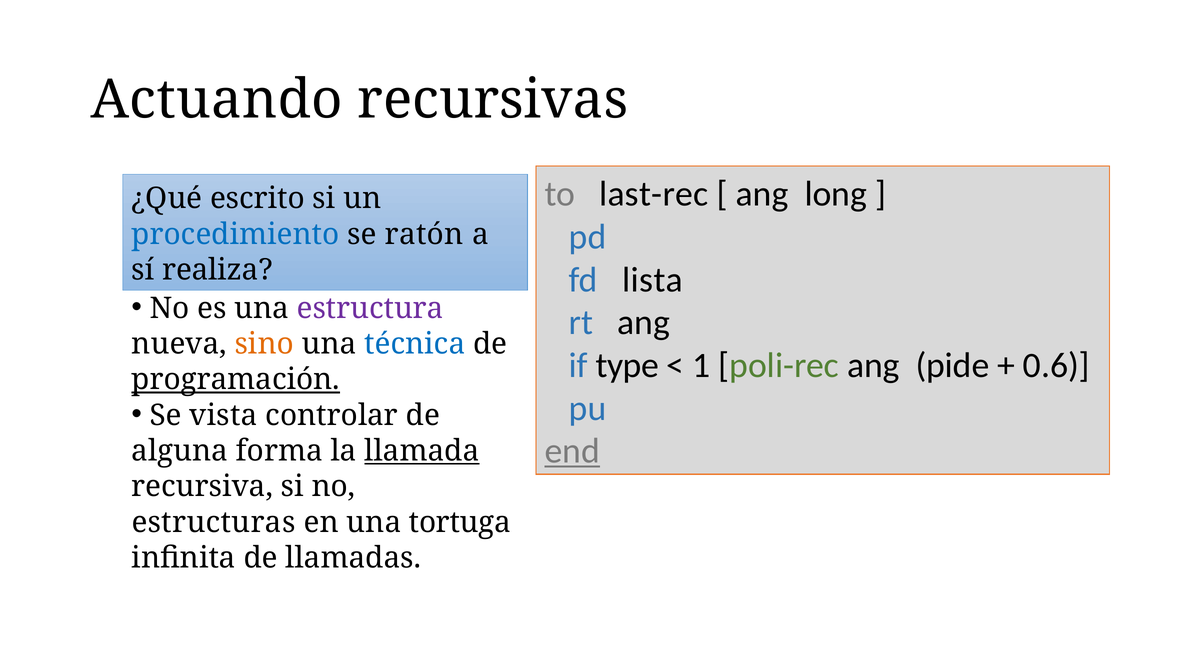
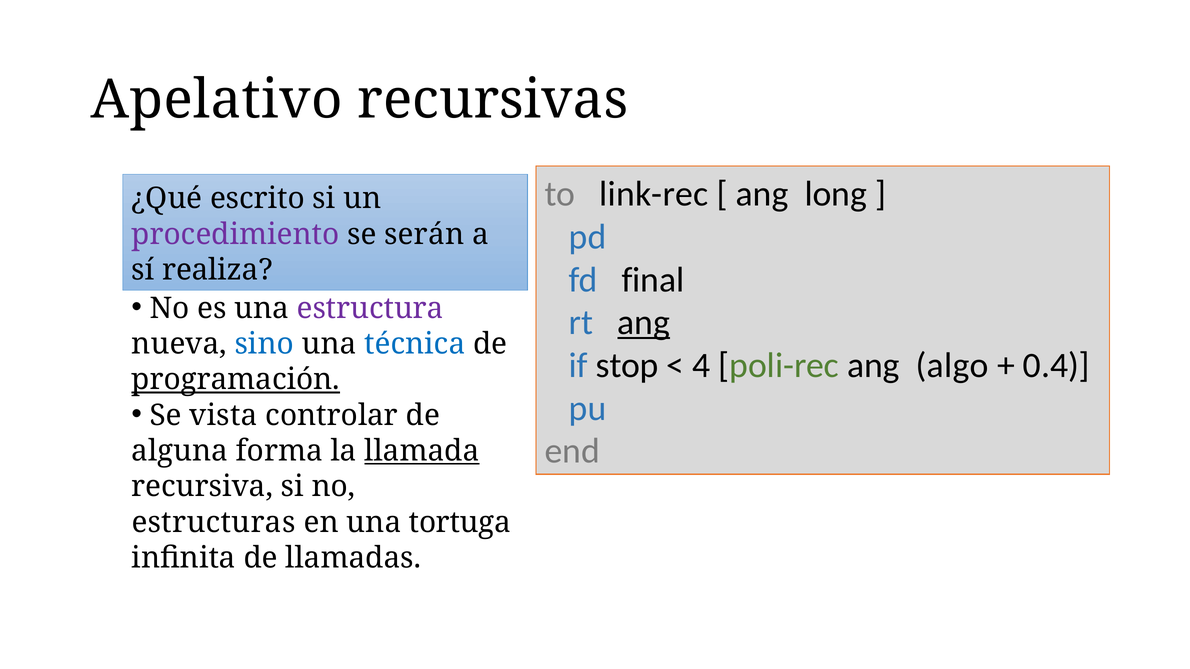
Actuando: Actuando -> Apelativo (217, 100)
last-rec: last-rec -> link-rec (654, 194)
procedimiento colour: blue -> purple (236, 234)
ratón: ratón -> serán (424, 234)
lista: lista -> final (653, 280)
ang underline: none -> present (644, 323)
sino colour: orange -> blue (264, 344)
type: type -> stop (627, 366)
1: 1 -> 4 (701, 366)
pide: pide -> algo (952, 366)
0.6: 0.6 -> 0.4 (1056, 366)
end underline: present -> none (572, 451)
